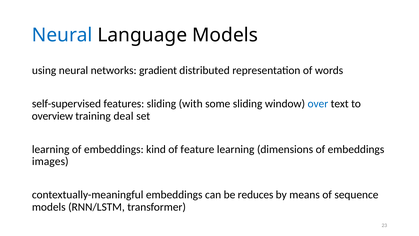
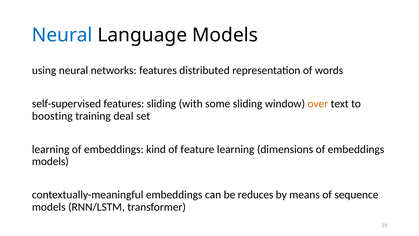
networks gradient: gradient -> features (158, 70)
over colour: blue -> orange (318, 104)
overview: overview -> boosting (52, 116)
images: images -> models (50, 161)
